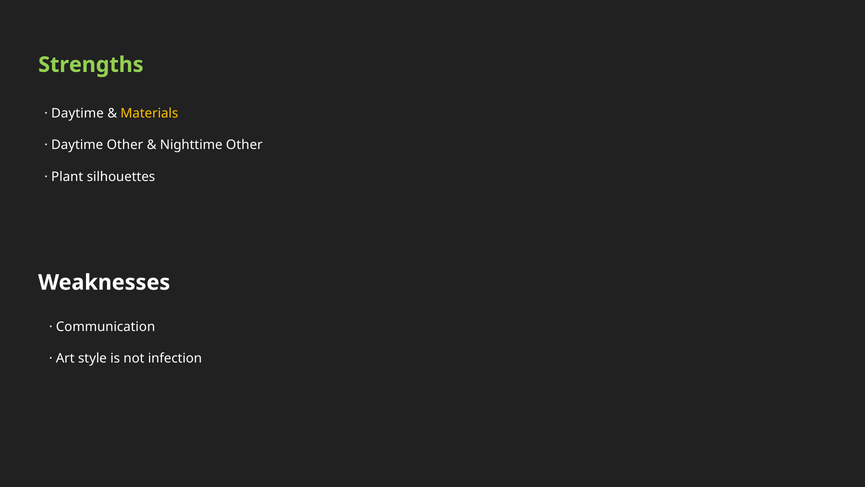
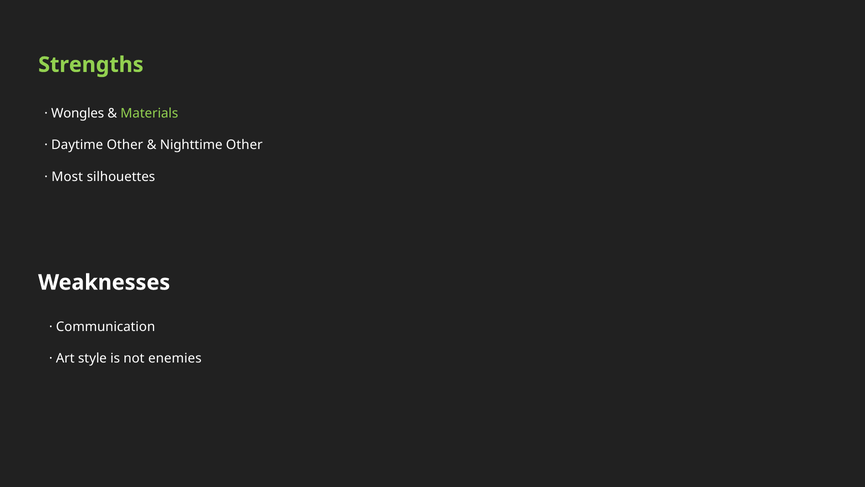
Daytime: Daytime -> Wongles (78, 113)
Materials colour: yellow -> light green (149, 113)
Plant: Plant -> Most (67, 177)
infection: infection -> enemies (175, 358)
